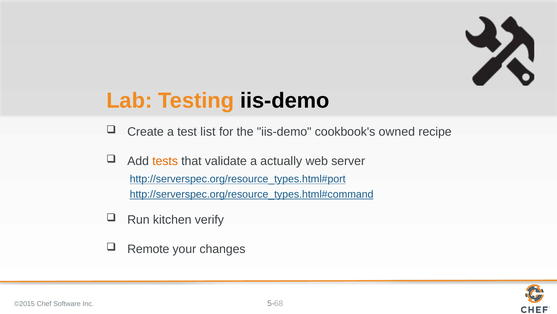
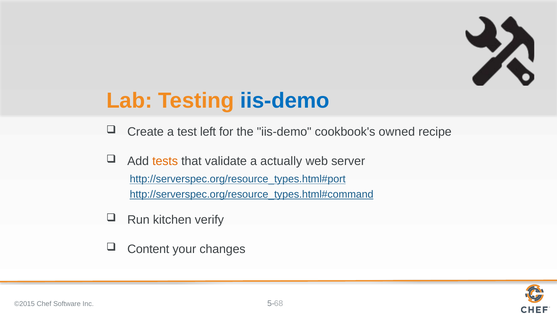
iis-demo colour: black -> blue (285, 100)
list: list -> left (208, 131)
Remote: Remote -> Content (148, 248)
